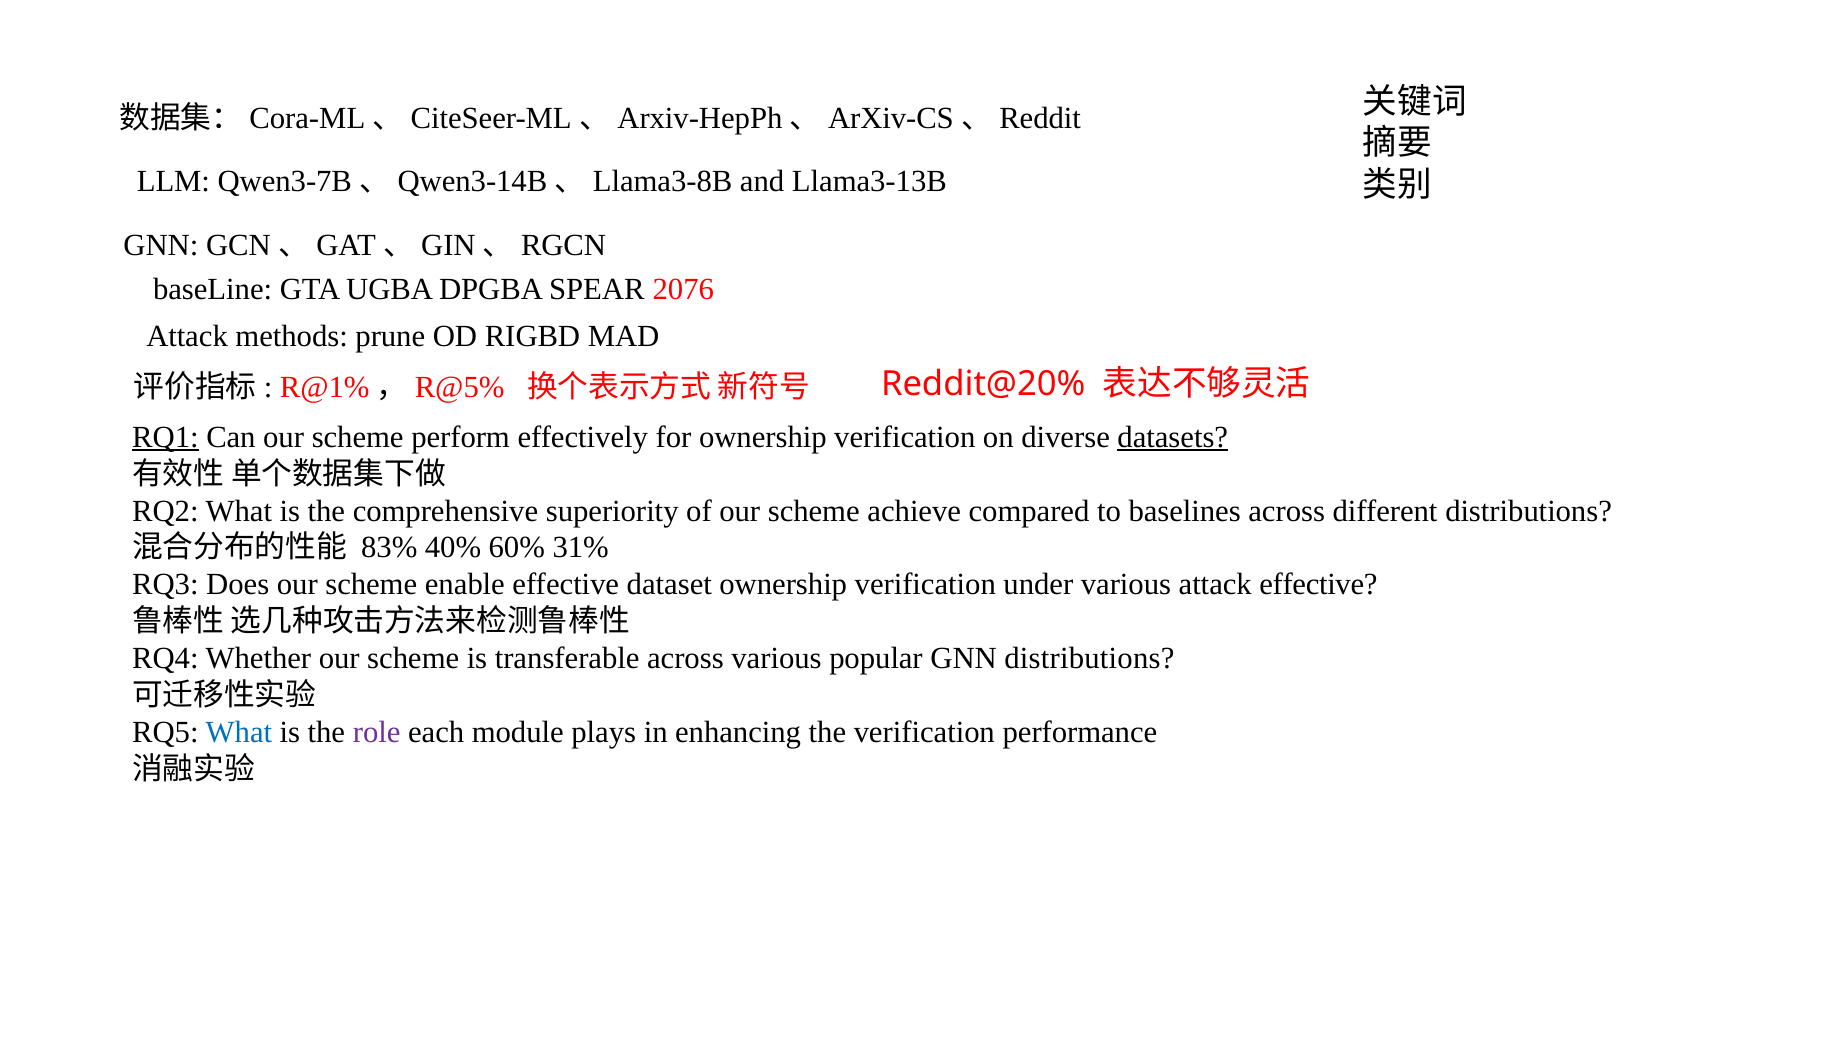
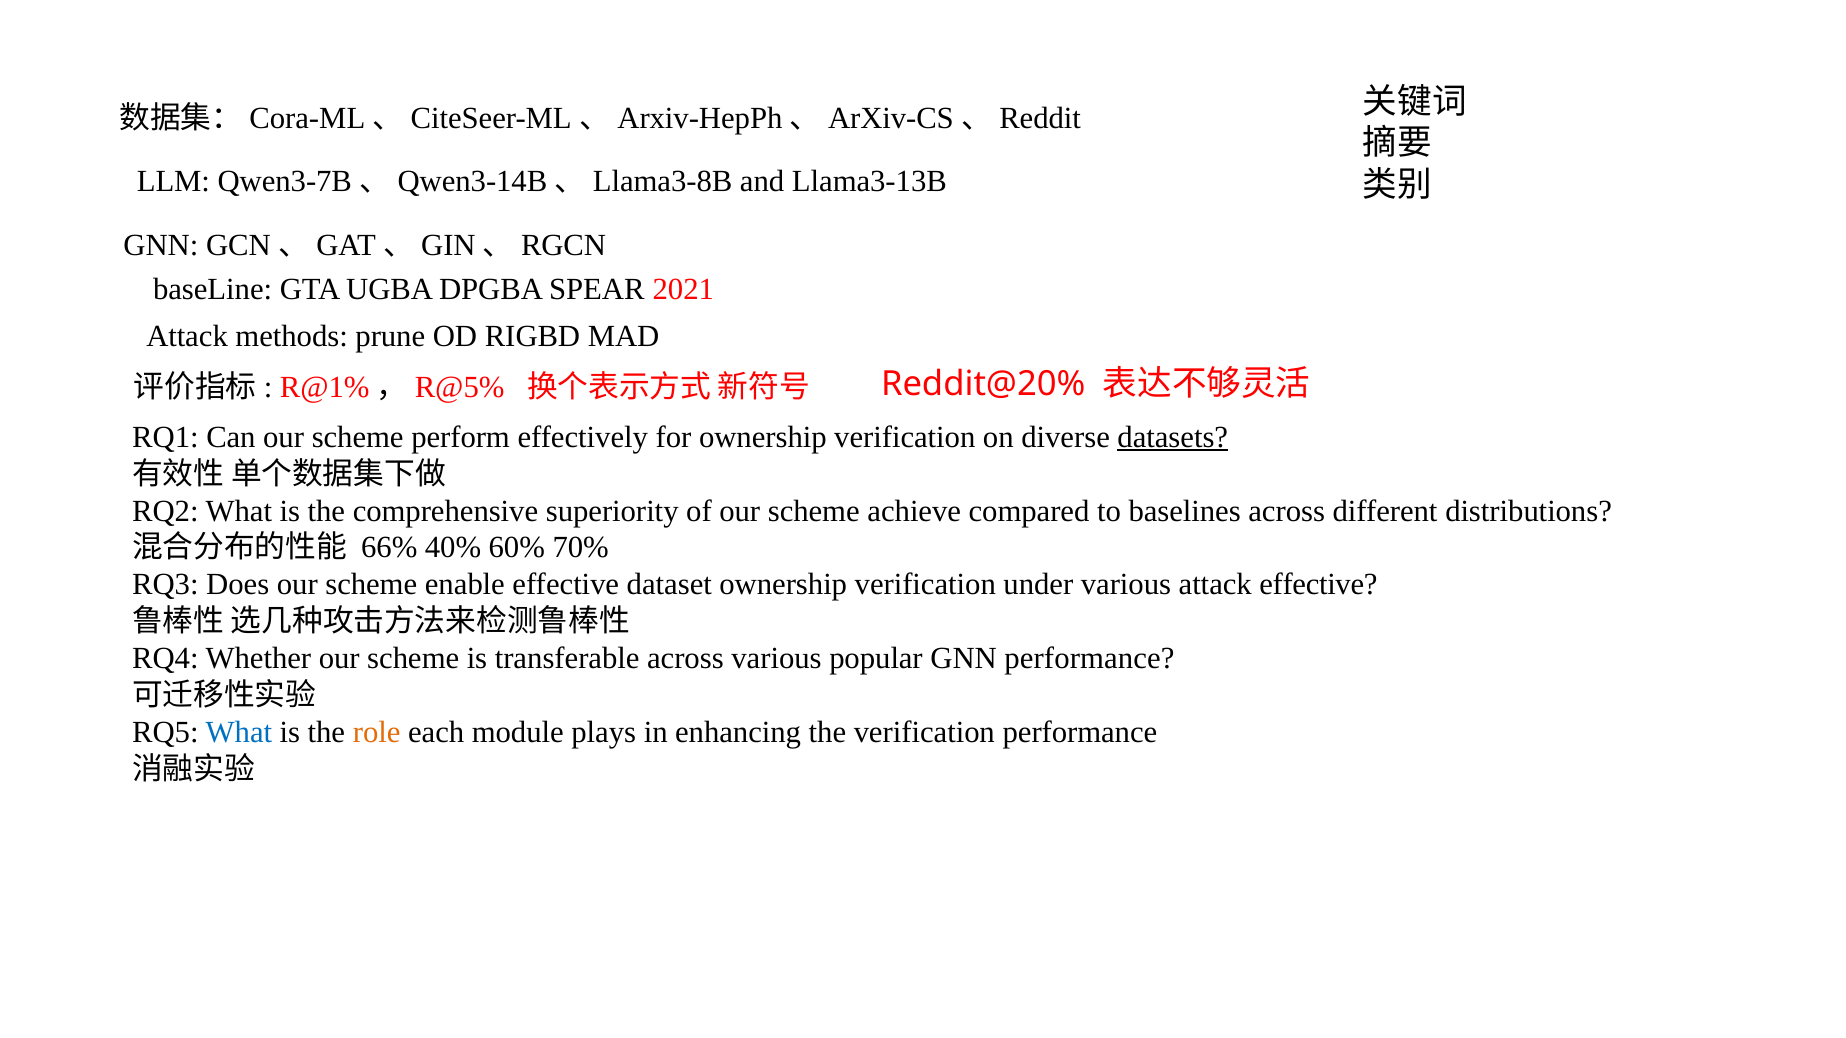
2076: 2076 -> 2021 (683, 289)
RQ1 underline: present -> none (165, 437)
83%: 83% -> 66% (389, 548)
31%: 31% -> 70% (581, 548)
GNN distributions: distributions -> performance (1089, 659)
role colour: purple -> orange (377, 732)
